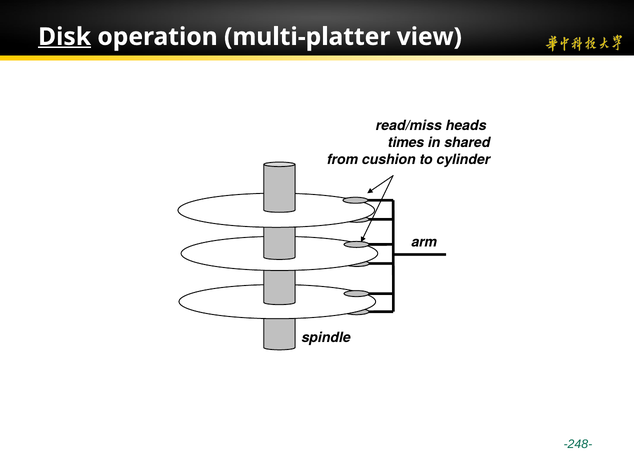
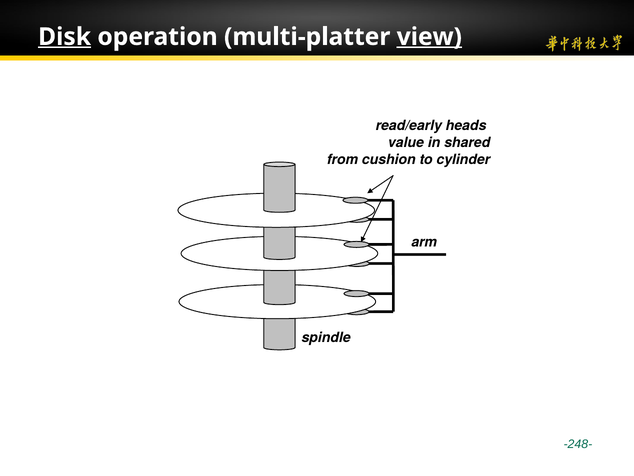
view underline: none -> present (429, 37)
read/miss: read/miss -> read/early (409, 126)
times: times -> value (406, 142)
